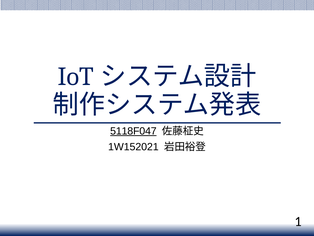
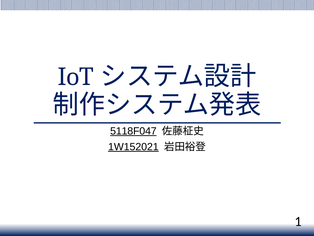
1W152021 underline: none -> present (133, 147)
